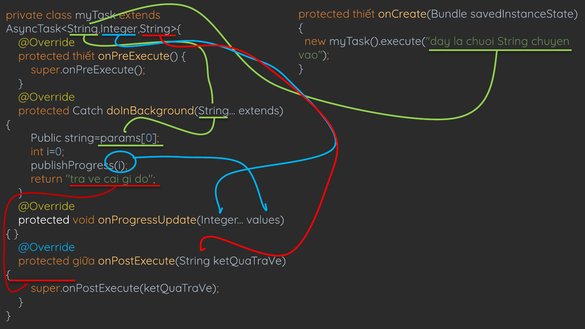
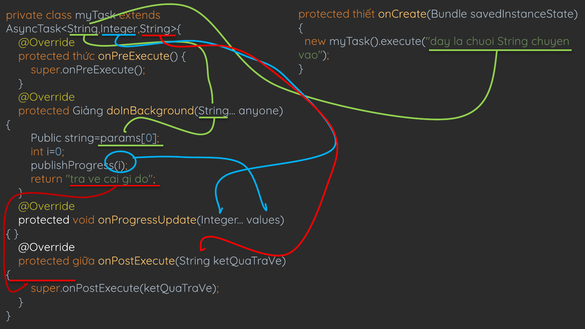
thiết: thiết -> thức (84, 56)
Catch: Catch -> Giảng (88, 111)
doInBackground(String extends: extends -> anyone (261, 111)
@Override colour: light blue -> white (47, 247)
